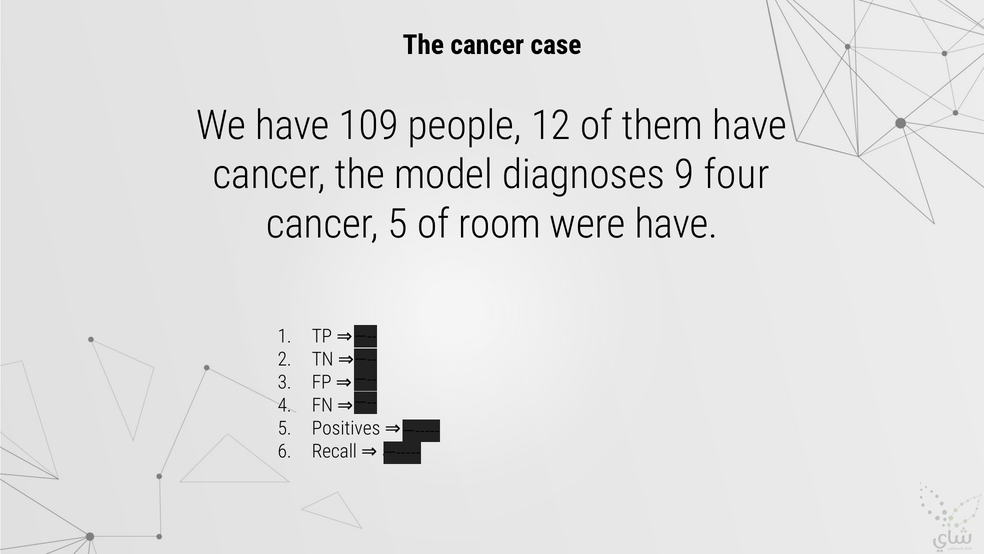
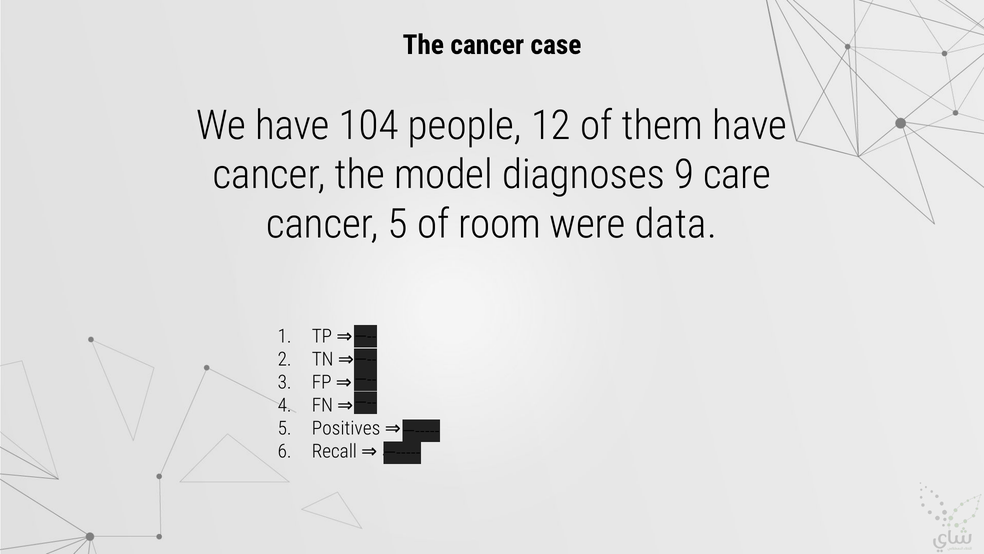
109: 109 -> 104 (369, 125)
four: four -> care (737, 175)
were have: have -> data (676, 224)
